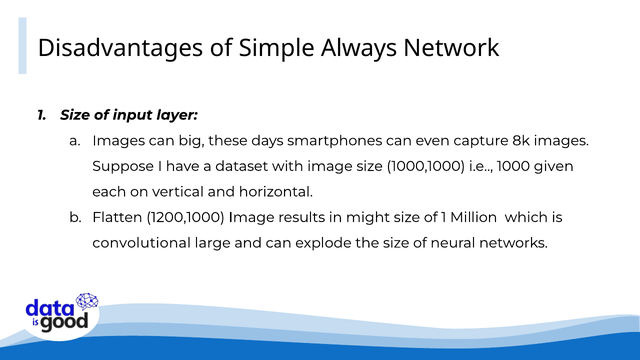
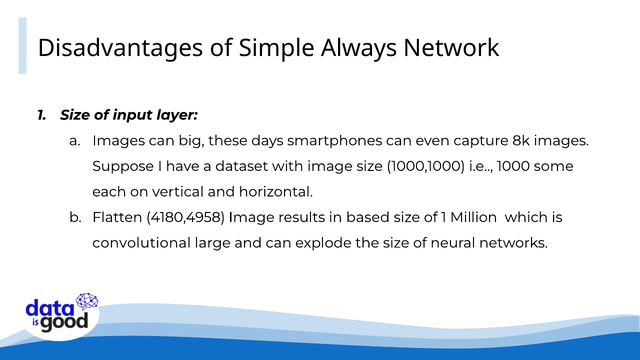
given: given -> some (554, 166)
1200,1000: 1200,1000 -> 4180,4958 (186, 217)
might: might -> based (368, 217)
